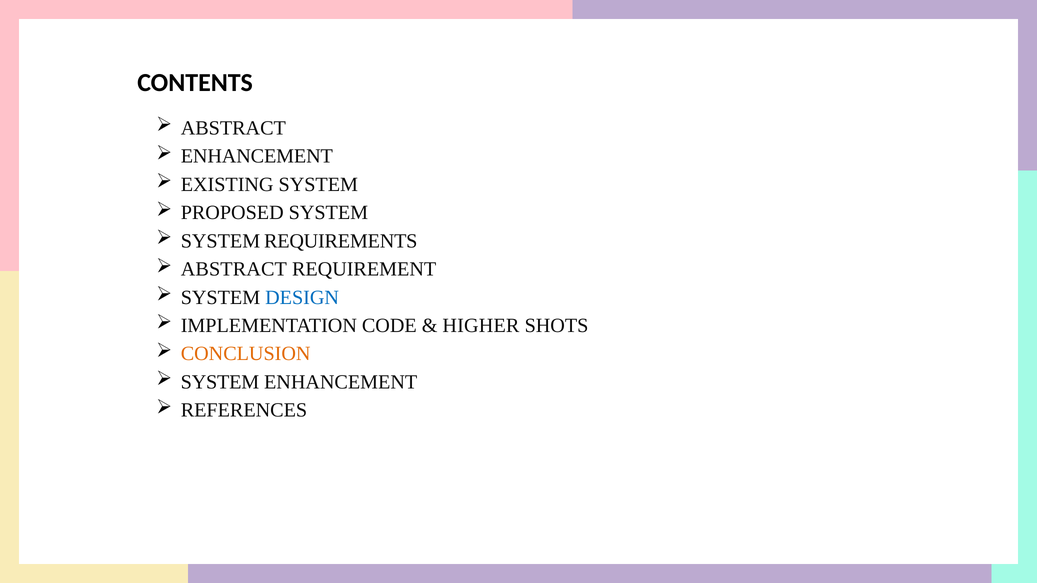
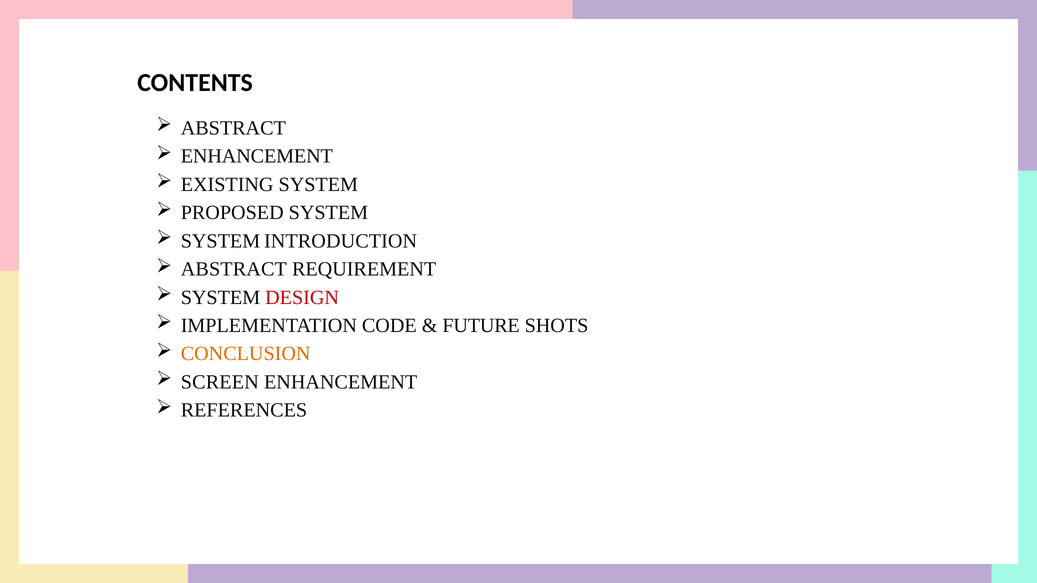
REQUIREMENTS: REQUIREMENTS -> INTRODUCTION (341, 241)
DESIGN colour: blue -> red (302, 298)
HIGHER: HIGHER -> FUTURE (481, 326)
SYSTEM: SYSTEM -> SCREEN (220, 382)
